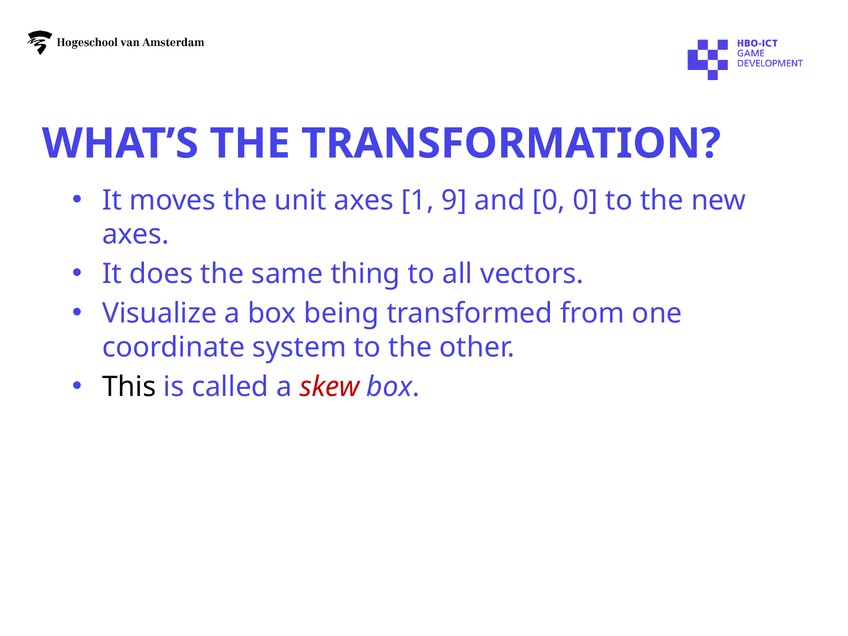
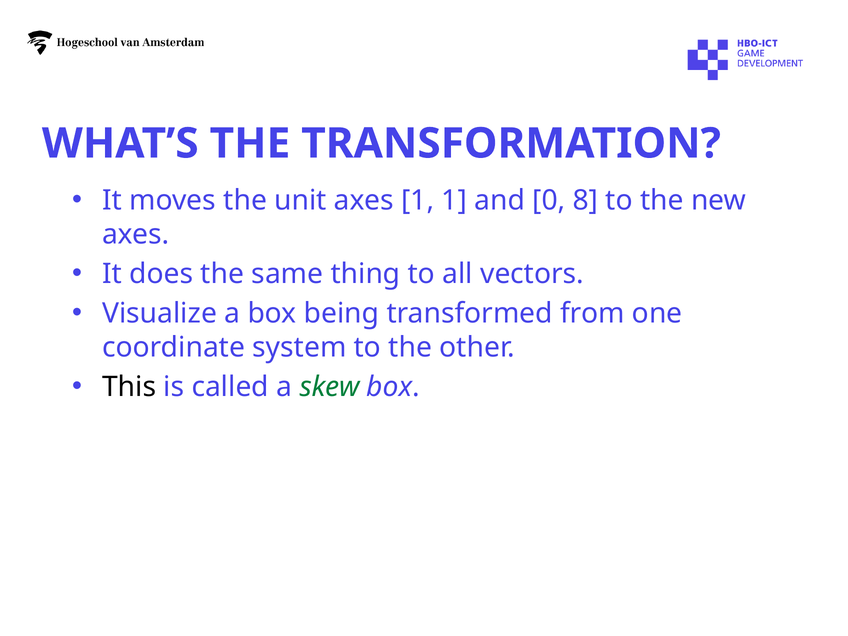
1 9: 9 -> 1 (454, 200)
0 0: 0 -> 8 (585, 200)
skew colour: red -> green (330, 387)
